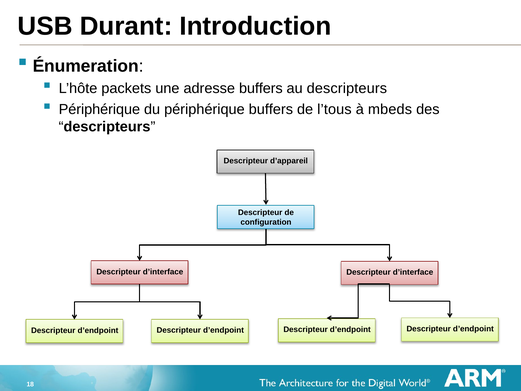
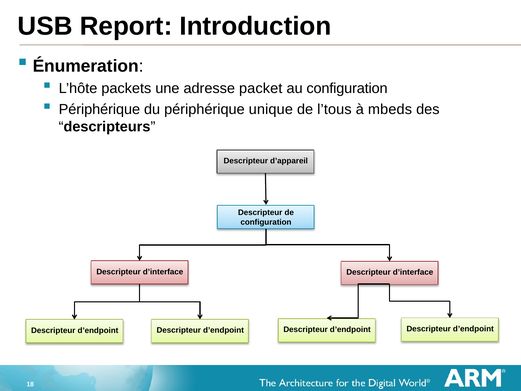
Durant: Durant -> Report (126, 26)
adresse buffers: buffers -> packet (261, 88)
au descripteurs: descripteurs -> configuration (347, 88)
périphérique buffers: buffers -> unique (271, 109)
